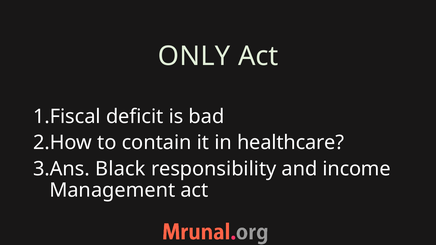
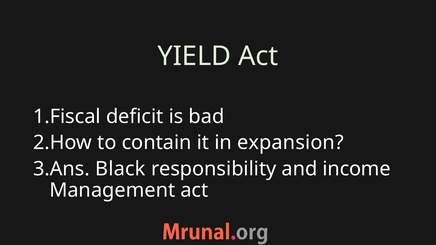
ONLY: ONLY -> YIELD (194, 56)
healthcare: healthcare -> expansion (290, 143)
